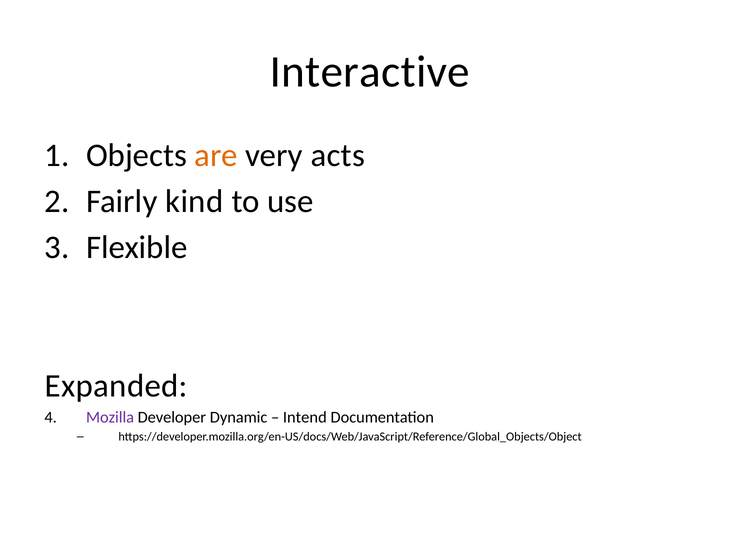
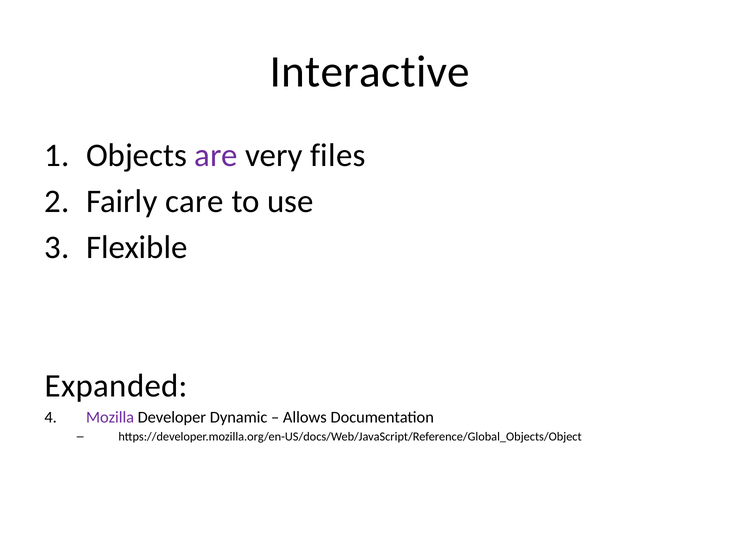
are colour: orange -> purple (216, 155)
acts: acts -> files (338, 155)
kind: kind -> care (194, 201)
Intend: Intend -> Allows (305, 417)
